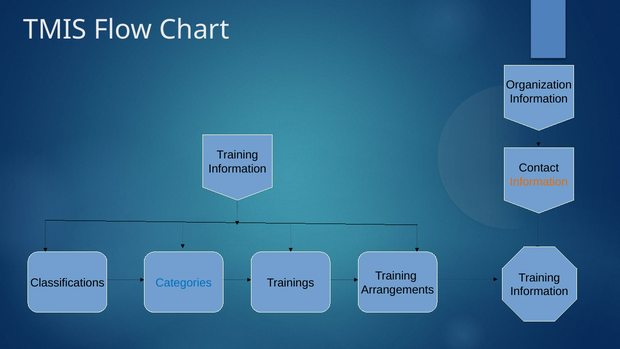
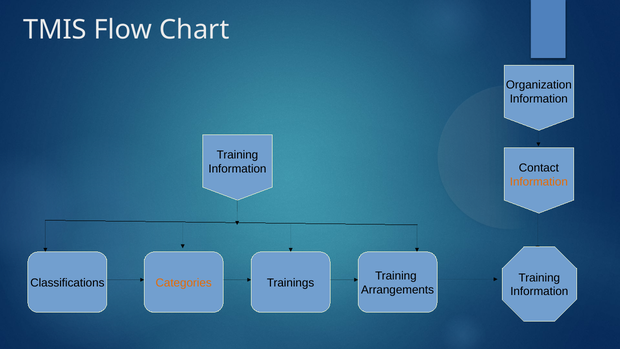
Categories colour: blue -> orange (184, 283)
